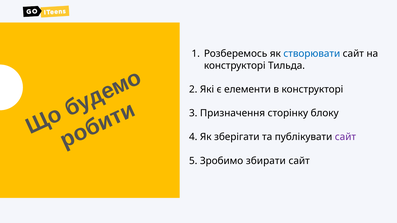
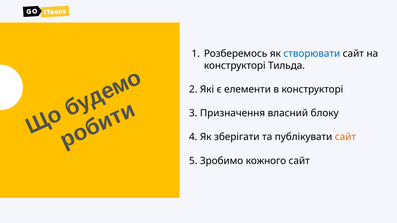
сторінку: сторінку -> власний (288, 113)
сайт colour: purple -> orange (345, 137)
збирати: збирати -> кожного (266, 161)
